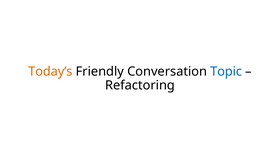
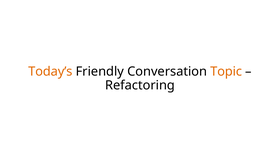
Topic colour: blue -> orange (226, 72)
